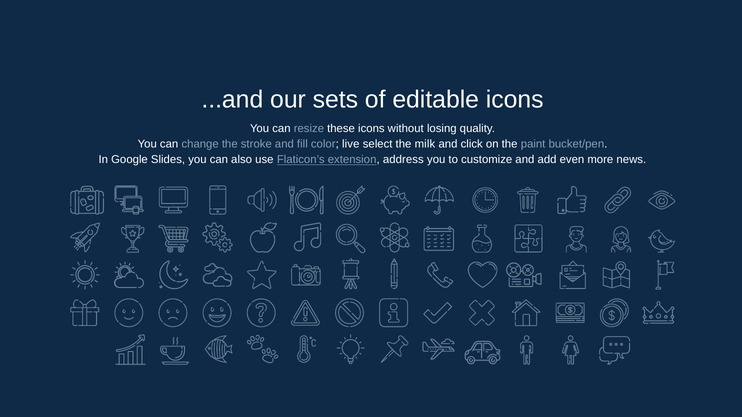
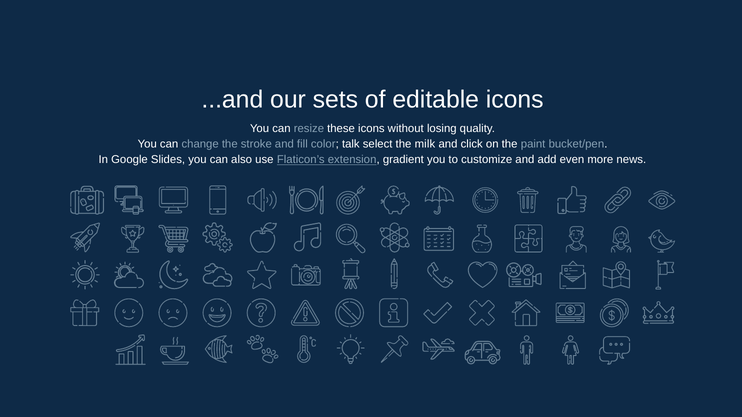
live: live -> talk (351, 144)
address: address -> gradient (403, 160)
